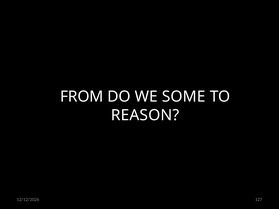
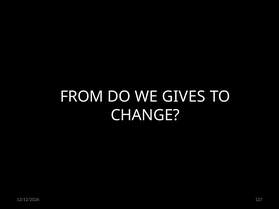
SOME: SOME -> GIVES (184, 97)
REASON: REASON -> CHANGE (145, 115)
